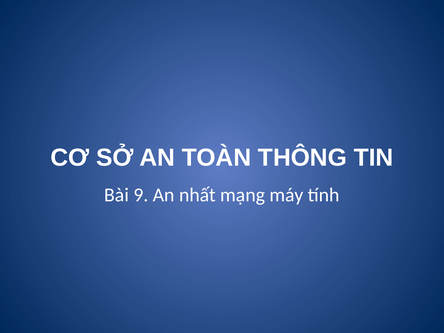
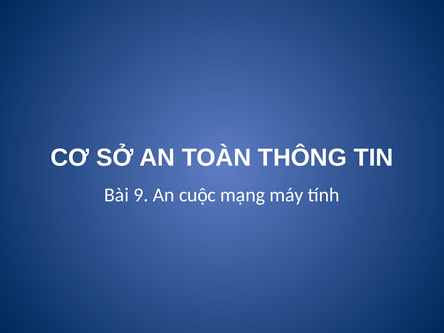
nhất: nhất -> cuộc (197, 195)
